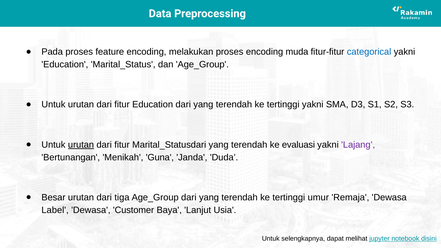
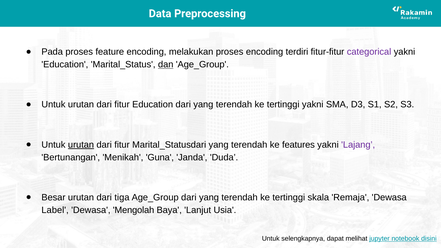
muda: muda -> terdiri (297, 52)
categorical colour: blue -> purple (369, 52)
dan underline: none -> present (166, 65)
evaluasi: evaluasi -> features (298, 145)
umur: umur -> skala (318, 197)
Customer: Customer -> Mengolah (134, 210)
